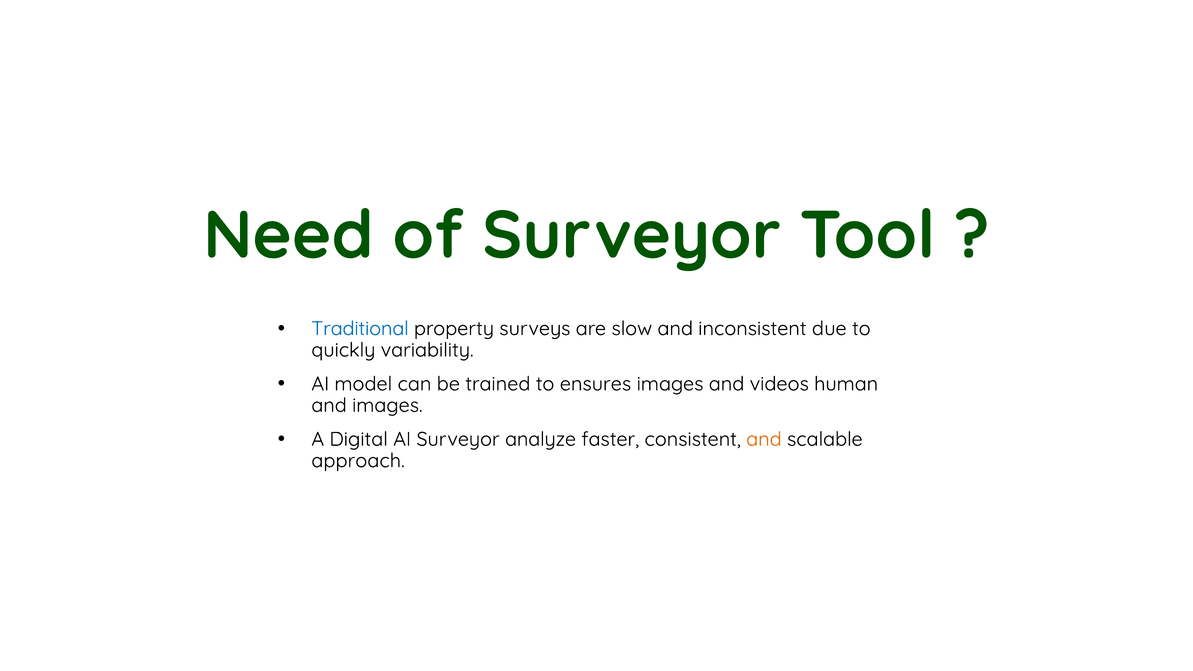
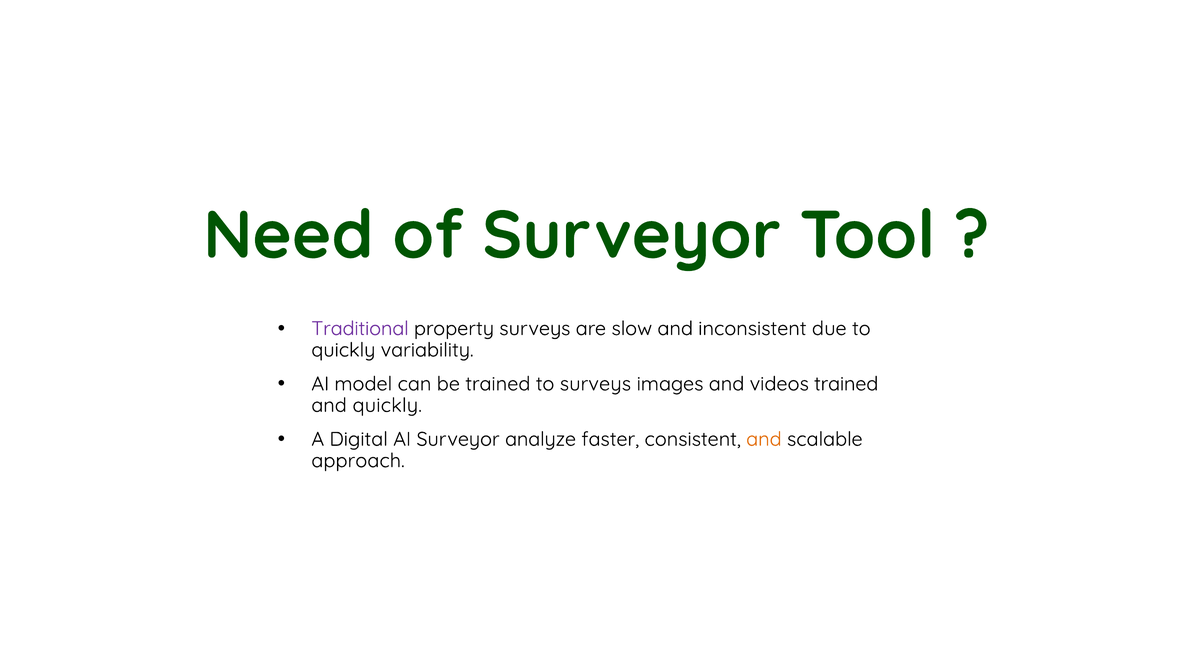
Traditional colour: blue -> purple (360, 329)
to ensures: ensures -> surveys (595, 384)
videos human: human -> trained (846, 384)
and images: images -> quickly (387, 405)
